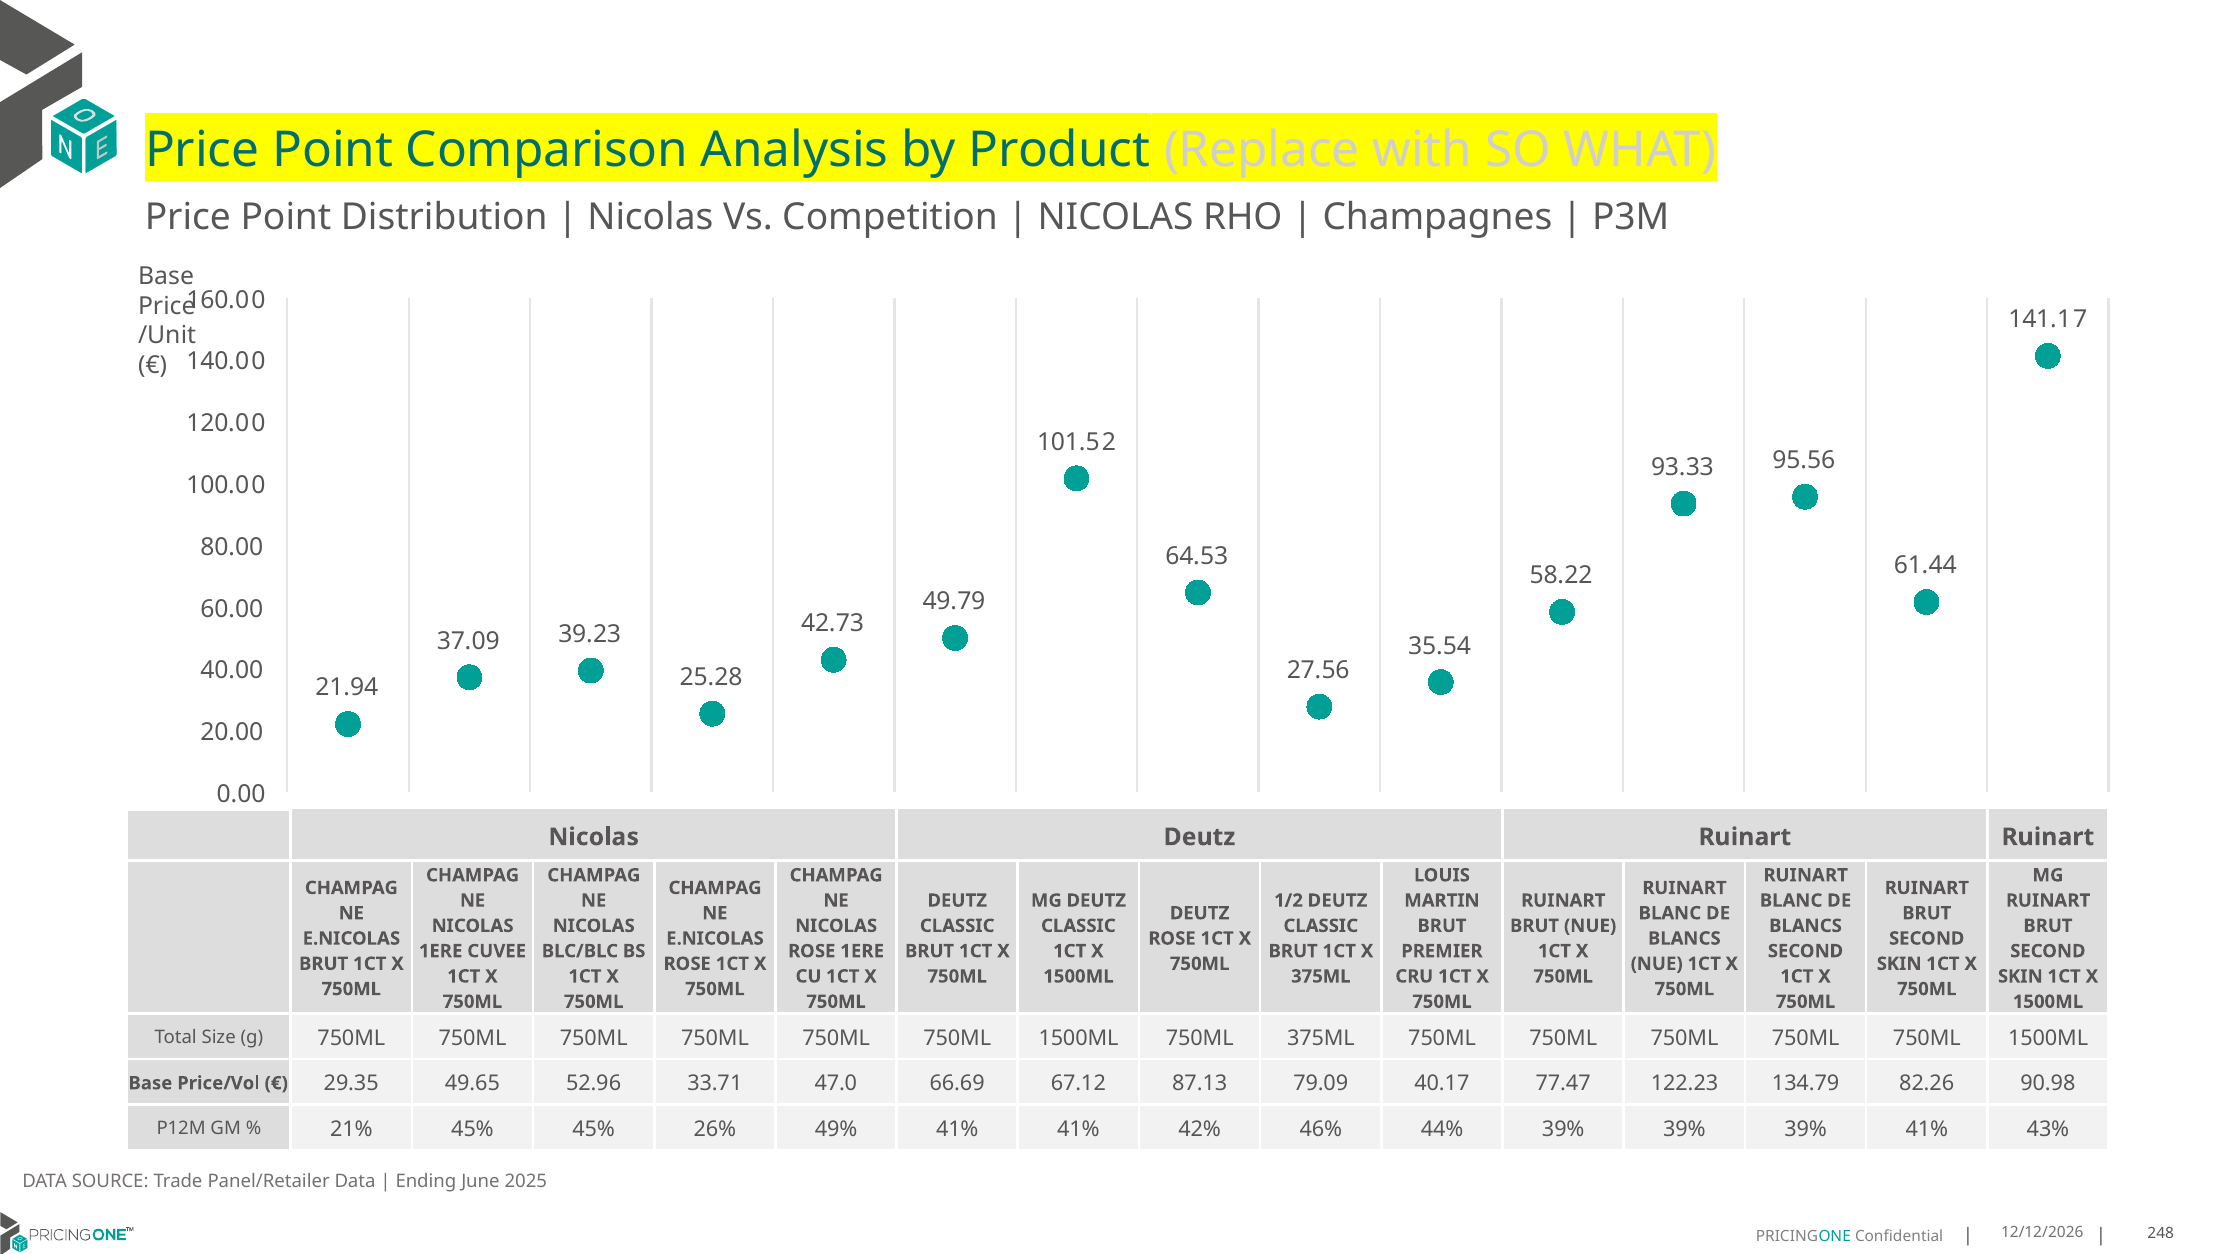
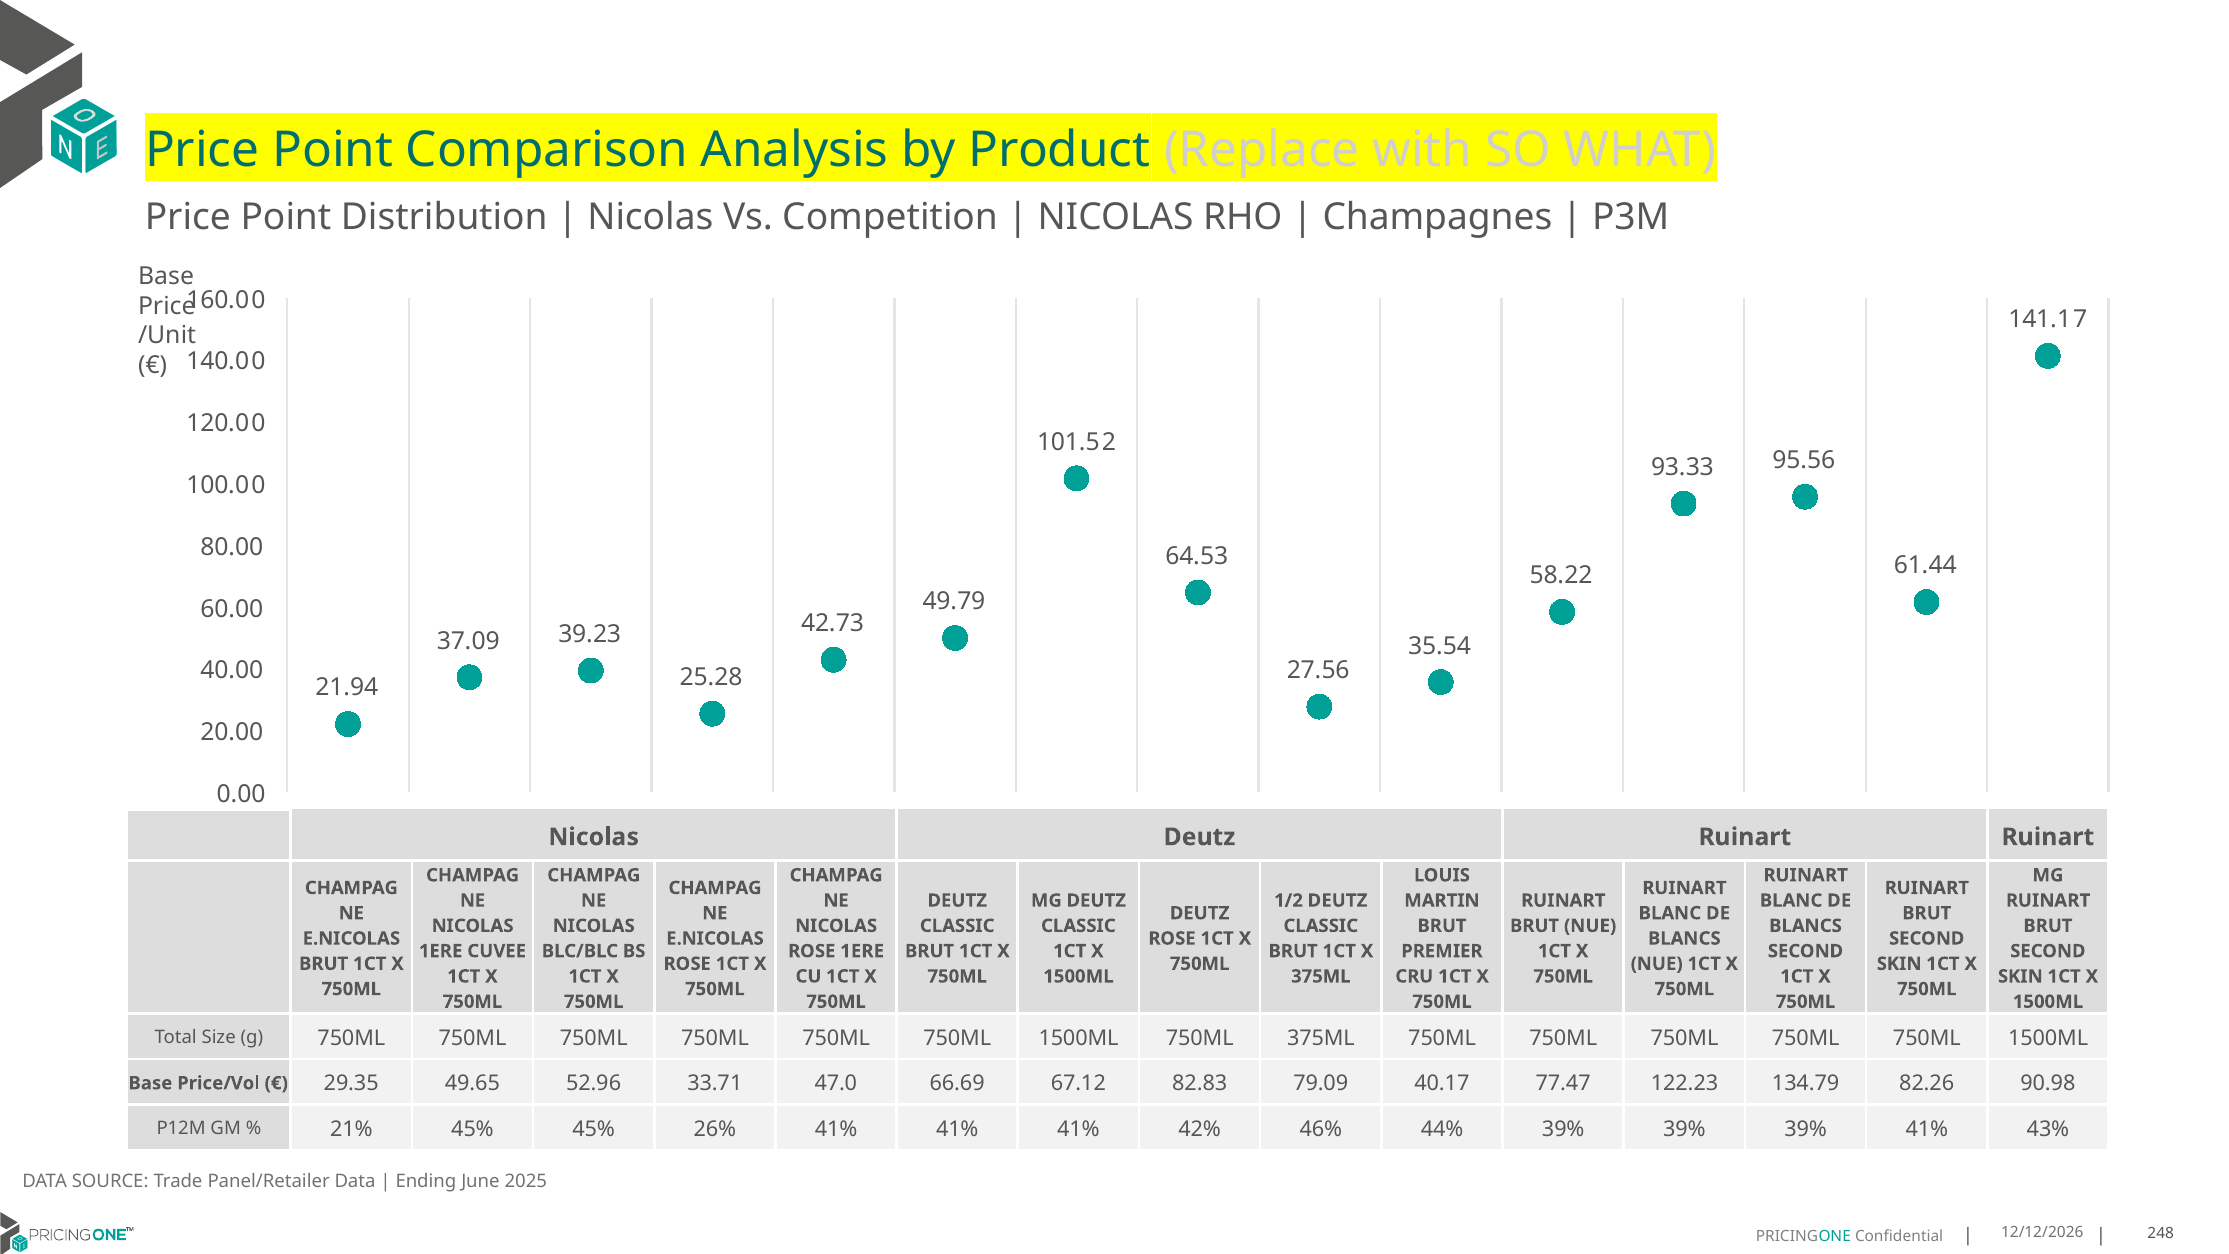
87.13: 87.13 -> 82.83 (1200, 1083)
26% 49%: 49% -> 41% (836, 1129)
